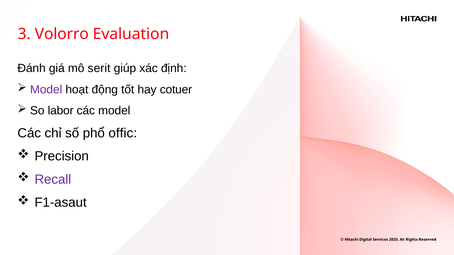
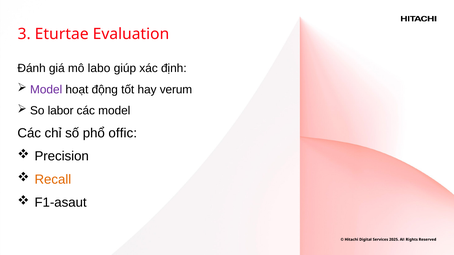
Volorro: Volorro -> Eturtae (62, 34)
serit: serit -> labo (99, 68)
cotuer: cotuer -> verum (176, 90)
Recall colour: purple -> orange (53, 180)
